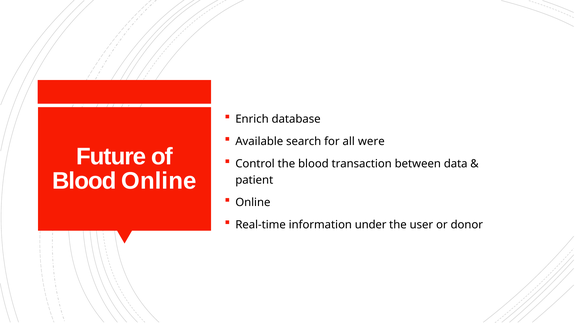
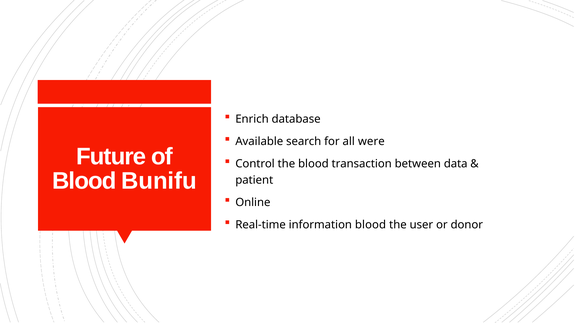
Blood Online: Online -> Bunifu (159, 181)
information under: under -> blood (371, 225)
